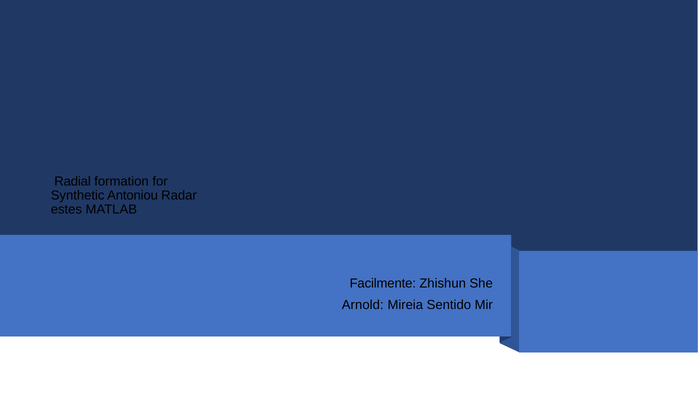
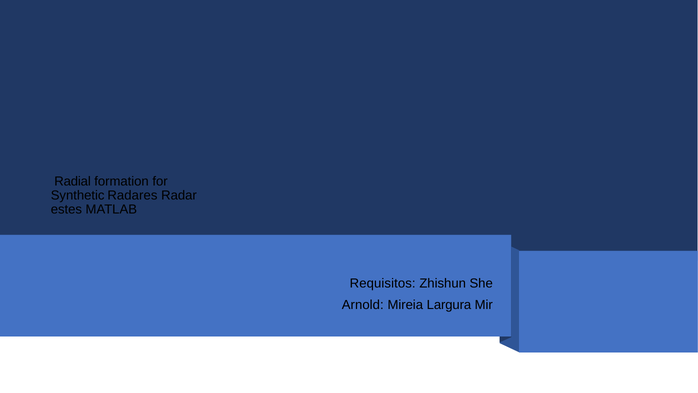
Antoniou: Antoniou -> Radares (132, 195)
Facilmente: Facilmente -> Requisitos (383, 283)
Sentido: Sentido -> Largura (449, 305)
